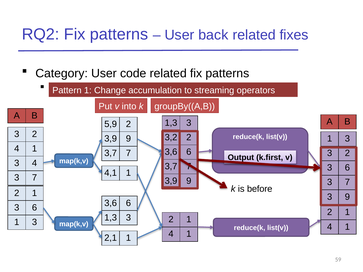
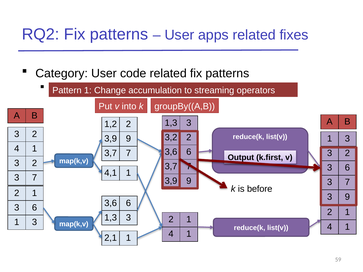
back: back -> apps (213, 35)
5,9: 5,9 -> 1,2 (111, 124)
4: 4 -> 2 (35, 163)
